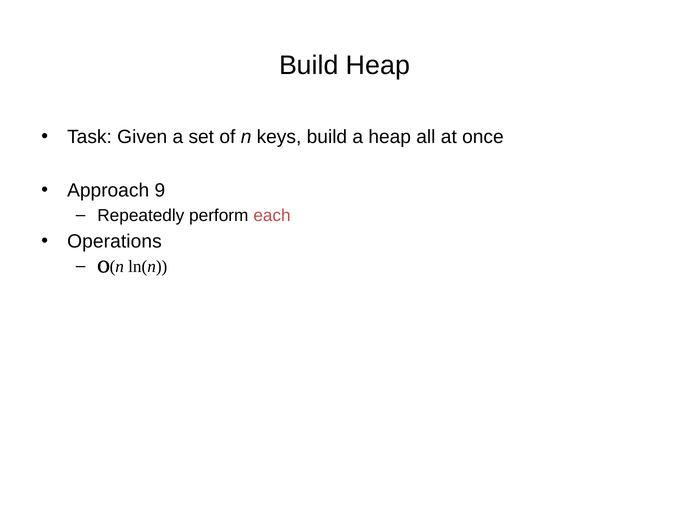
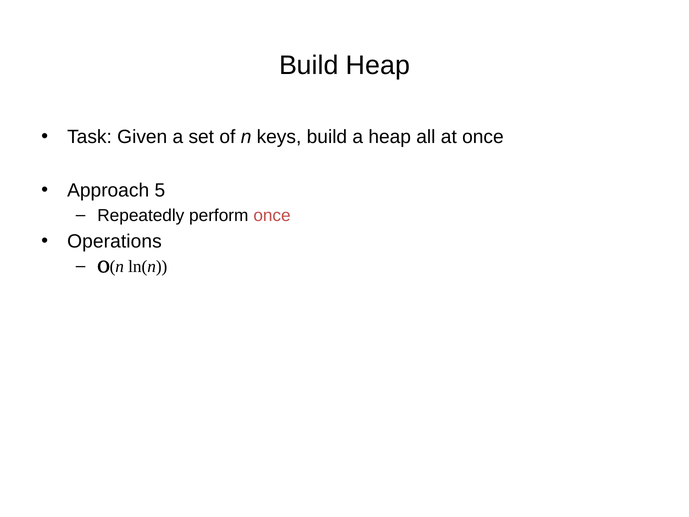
9: 9 -> 5 (160, 190)
perform each: each -> once (272, 216)
